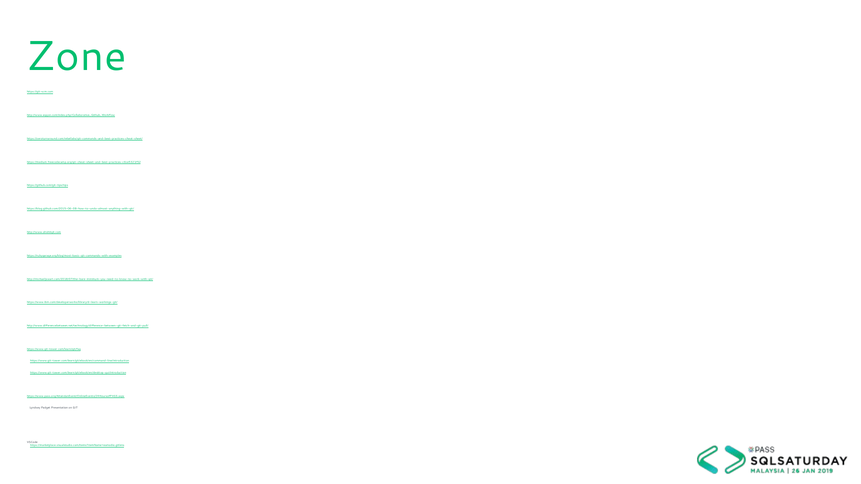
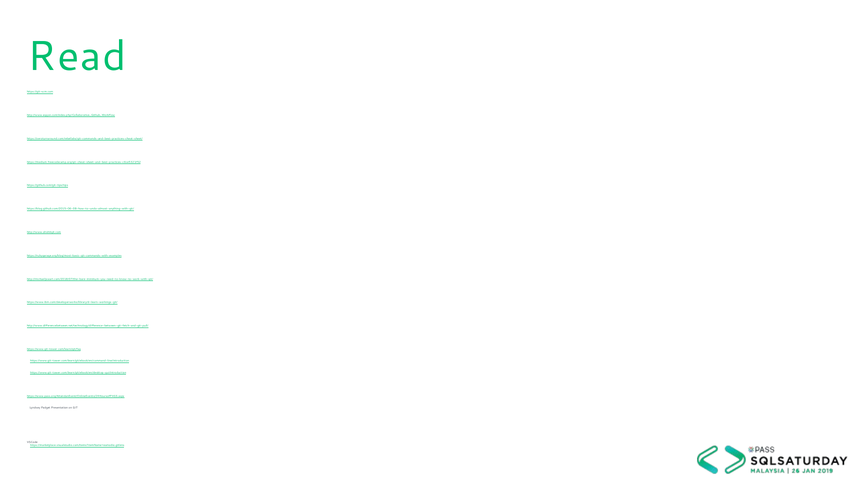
Zone: Zone -> Read (77, 57)
